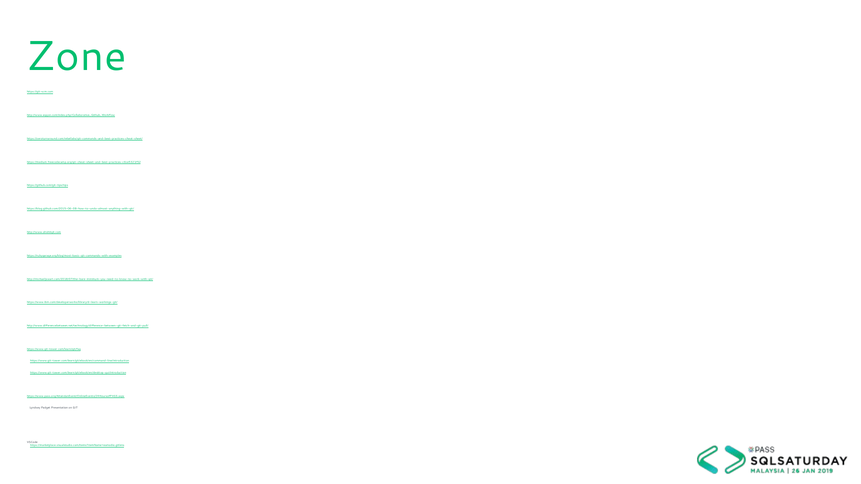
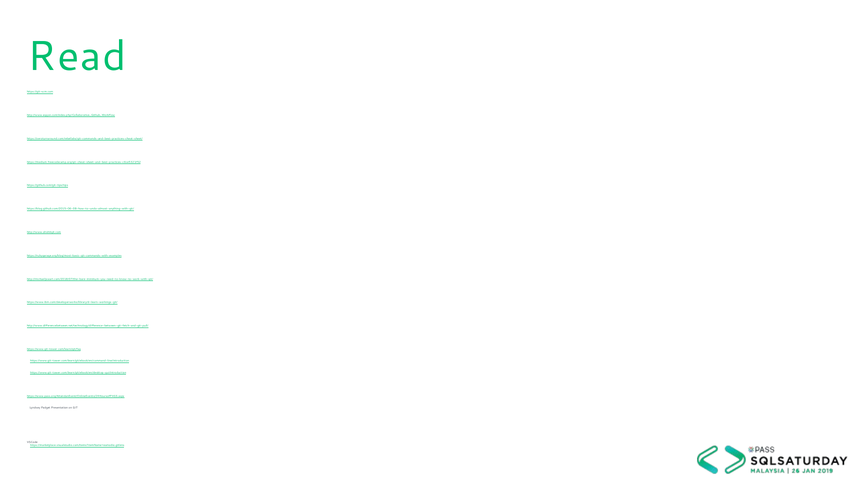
Zone: Zone -> Read (77, 57)
